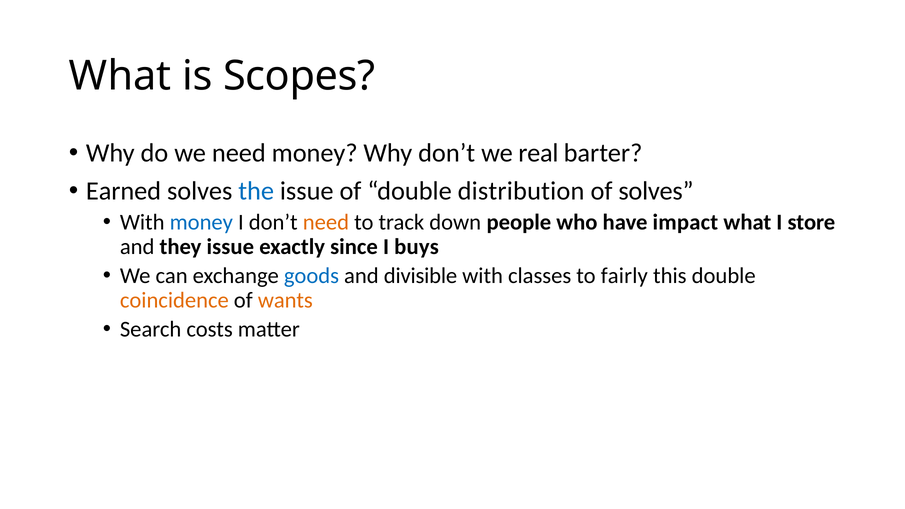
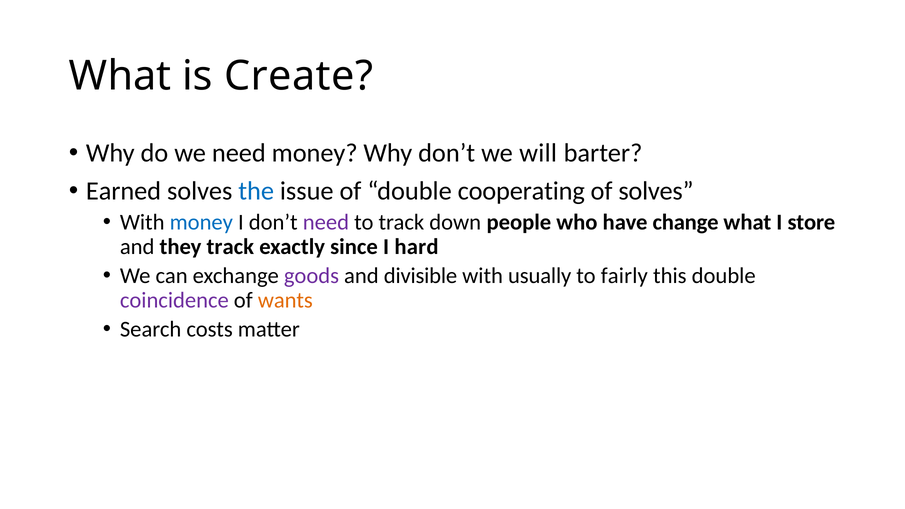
Scopes: Scopes -> Create (299, 76)
real: real -> will (538, 153)
distribution: distribution -> cooperating (521, 191)
need colour: orange -> purple (326, 222)
impact: impact -> change (686, 222)
they issue: issue -> track (230, 247)
buys: buys -> hard (417, 247)
goods colour: blue -> purple (311, 276)
classes: classes -> usually (540, 276)
coincidence colour: orange -> purple (174, 300)
